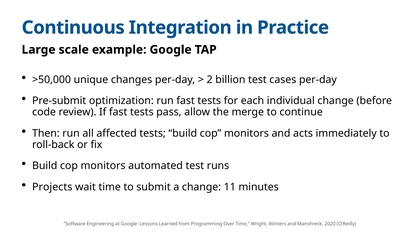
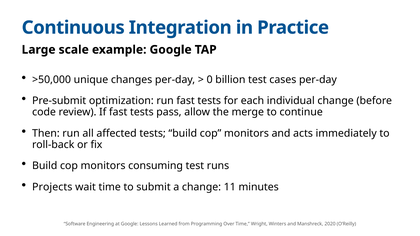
2: 2 -> 0 (210, 80)
automated: automated -> consuming (156, 166)
